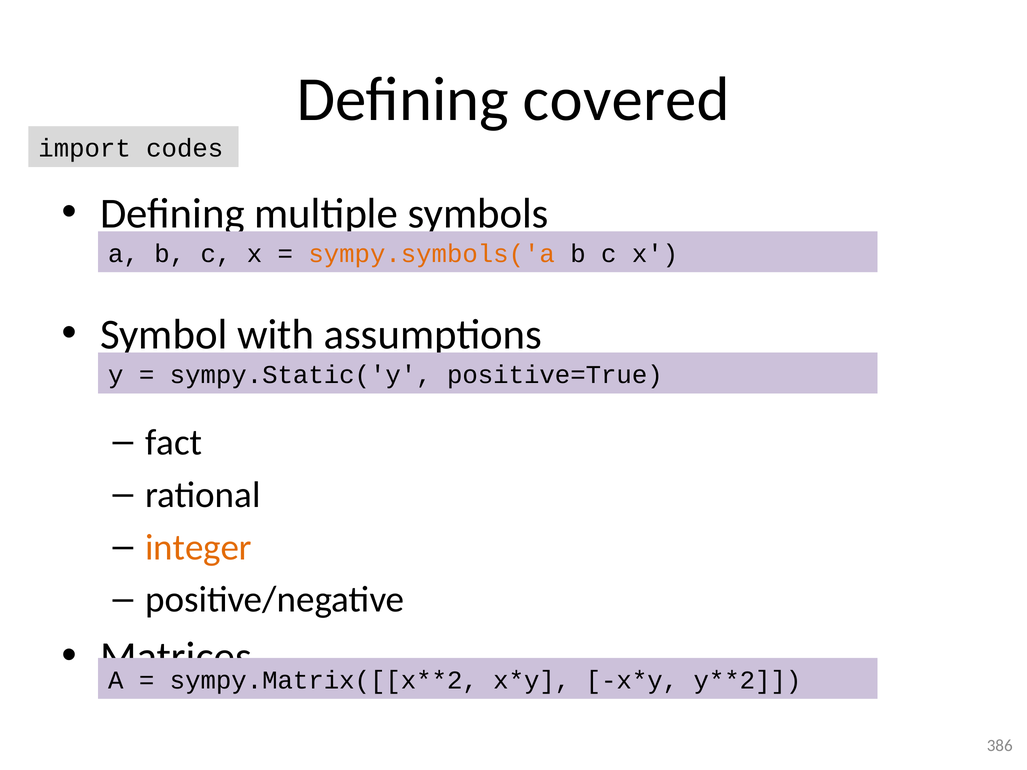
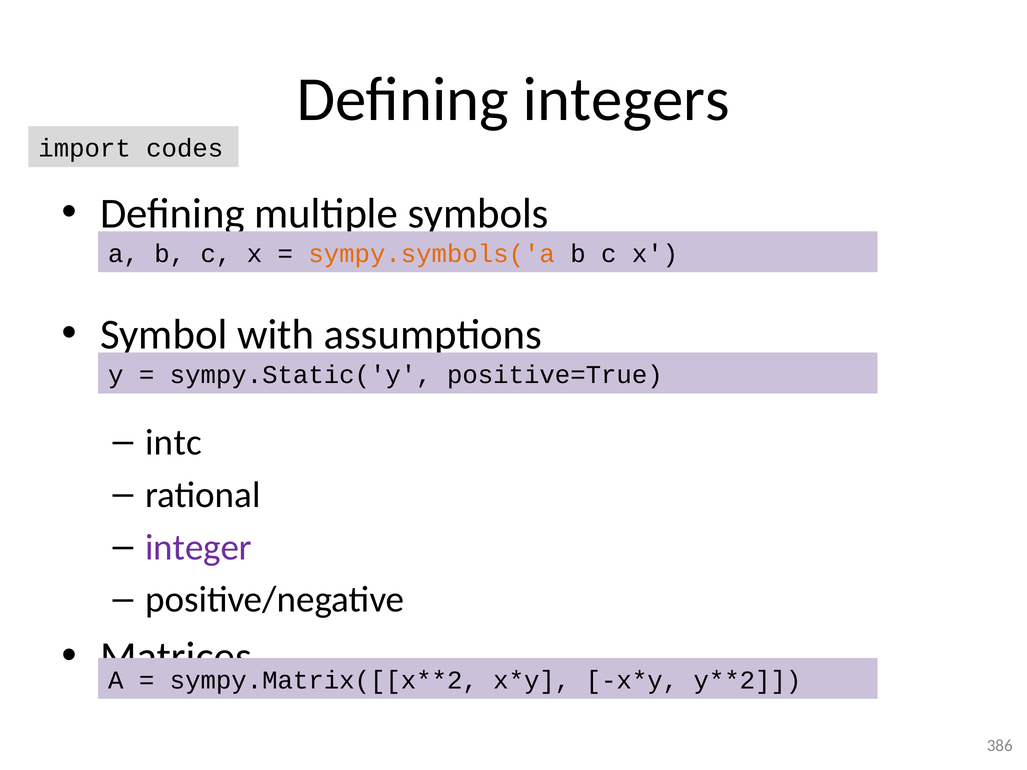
covered: covered -> integers (626, 99)
fact: fact -> intc (173, 443)
integer colour: orange -> purple (198, 547)
